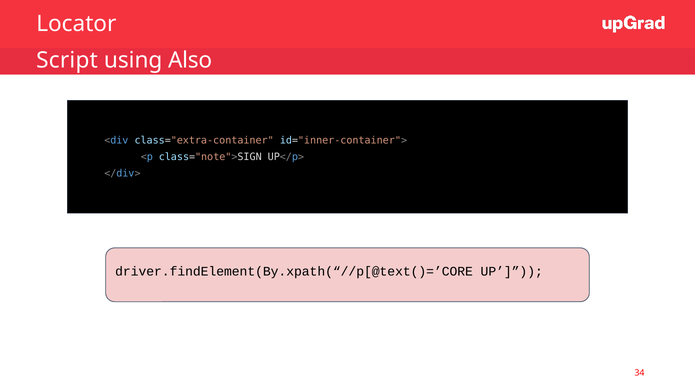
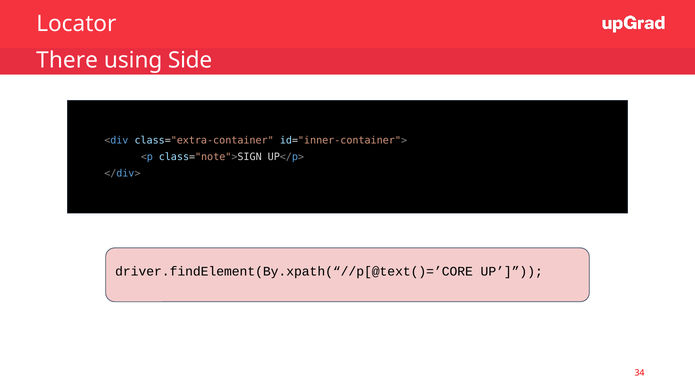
Script: Script -> There (67, 60)
Also: Also -> Side (190, 60)
